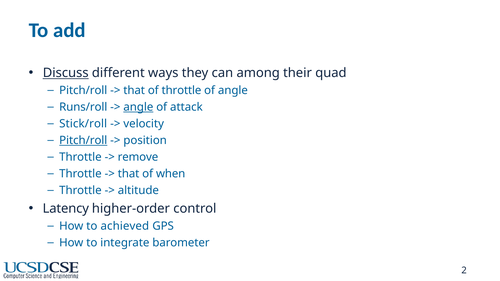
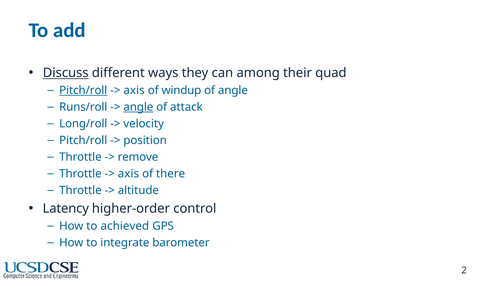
Pitch/roll underline: none -> present (83, 91)
that: that -> axis (134, 91)
of throttle: throttle -> windup (181, 91)
Stick/roll: Stick/roll -> Long/roll (83, 124)
Pitch/roll underline: present -> none (83, 141)
that: that -> axis (128, 174)
when: when -> there (171, 174)
